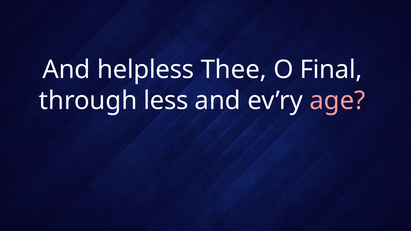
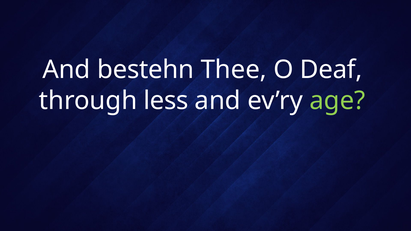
helpless: helpless -> bestehn (146, 70)
Final: Final -> Deaf (331, 70)
age colour: pink -> light green (337, 101)
